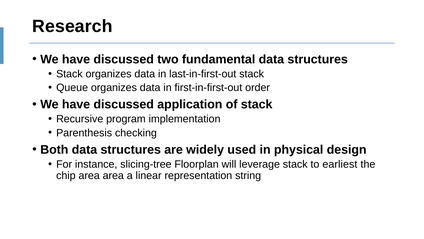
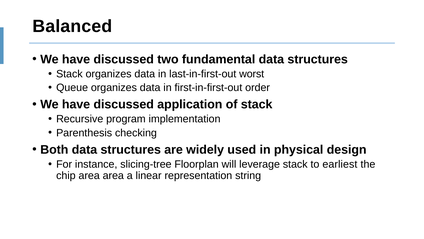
Research: Research -> Balanced (72, 26)
last-in-first-out stack: stack -> worst (252, 74)
